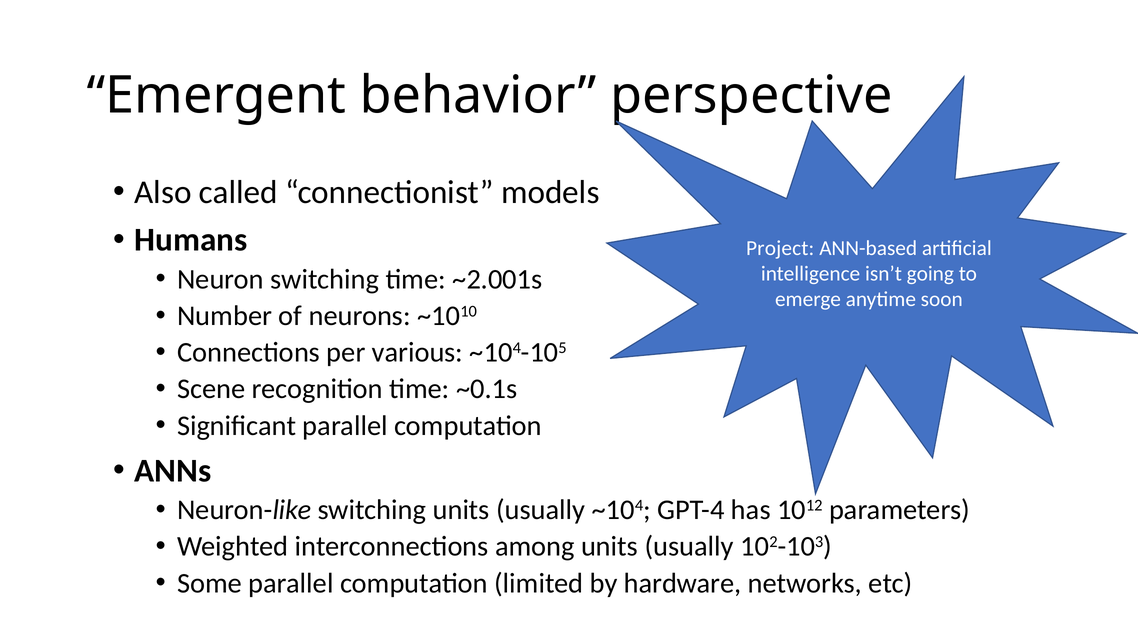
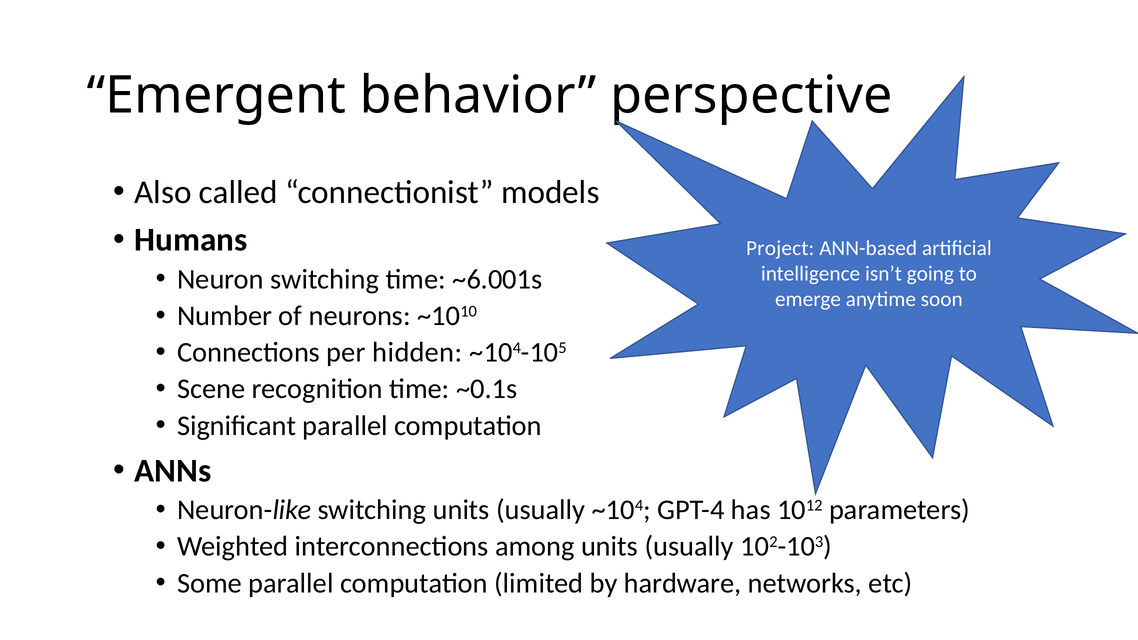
~2.001s: ~2.001s -> ~6.001s (497, 279)
various: various -> hidden (417, 352)
